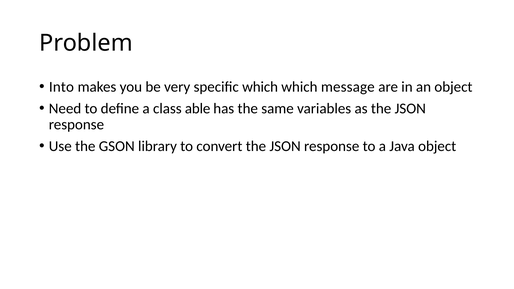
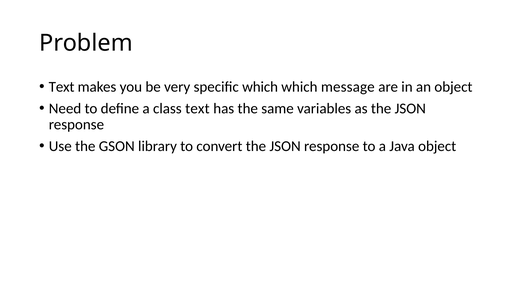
Into: Into -> Text (62, 87)
class able: able -> text (197, 108)
